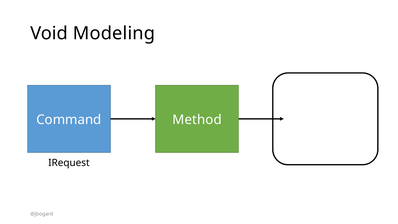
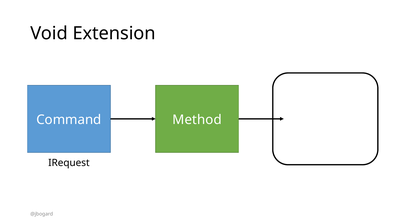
Modeling: Modeling -> Extension (114, 33)
